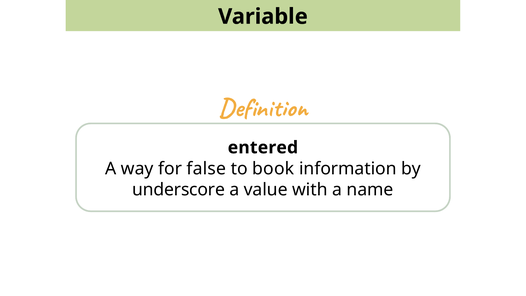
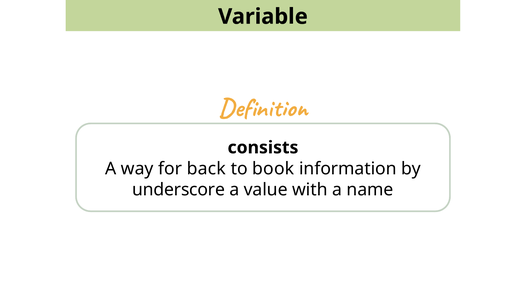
entered: entered -> consists (263, 147)
false: false -> back (206, 169)
